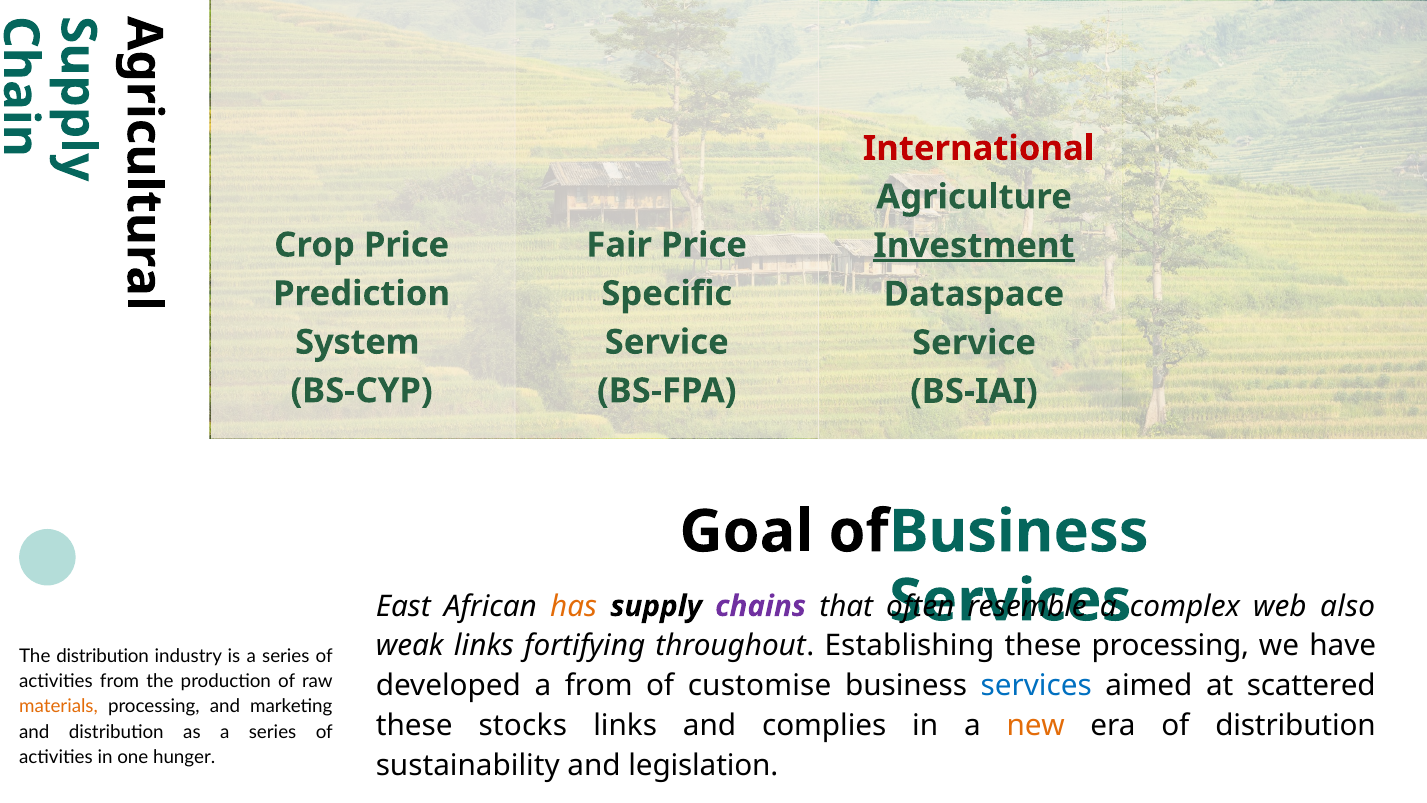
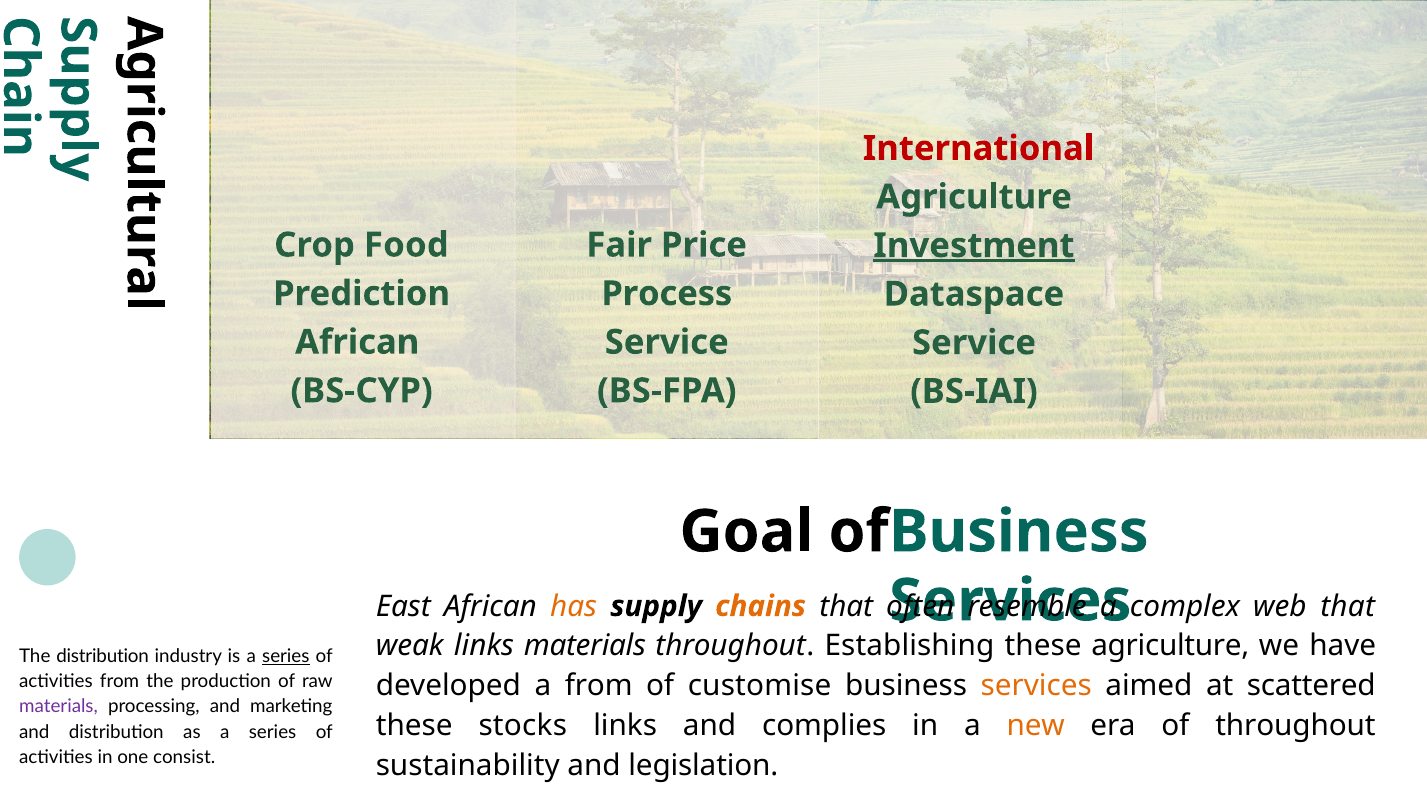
Crop Price: Price -> Food (406, 245)
Specific: Specific -> Process (667, 294)
System: System -> African (357, 342)
chains colour: purple -> orange (761, 606)
web also: also -> that (1348, 606)
links fortifying: fortifying -> materials (585, 646)
processing: processing -> agriculture (1170, 646)
series underline: none -> present (286, 656)
services colour: blue -> orange (1036, 686)
materials colour: orange -> purple (59, 706)
of distribution: distribution -> throughout (1295, 725)
hunger: hunger -> consist (184, 757)
